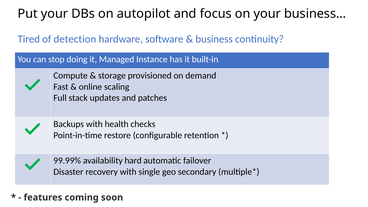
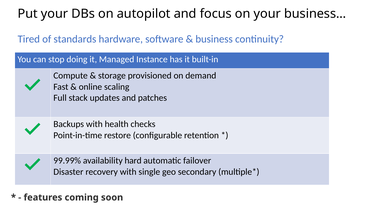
detection: detection -> standards (75, 39)
